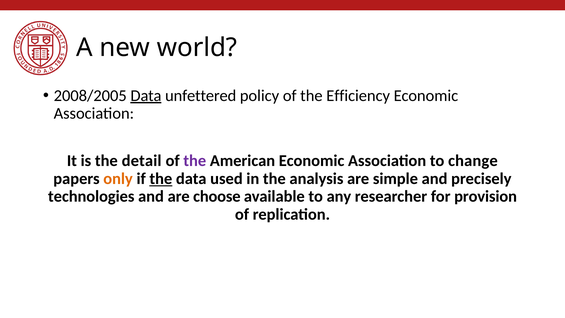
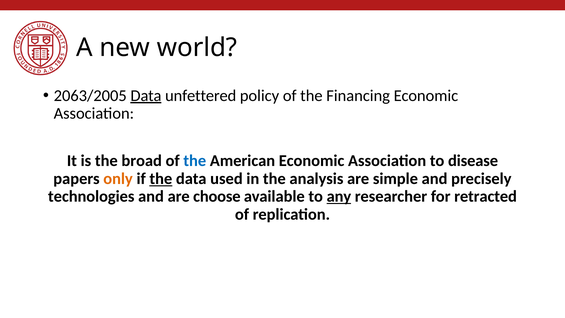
2008/2005: 2008/2005 -> 2063/2005 (90, 96)
Efficiency: Efficiency -> Financing (358, 96)
detail: detail -> broad (142, 161)
the colour: purple -> blue (195, 161)
change: change -> disease (473, 161)
any underline: none -> present (339, 196)
provision: provision -> retracted (486, 196)
